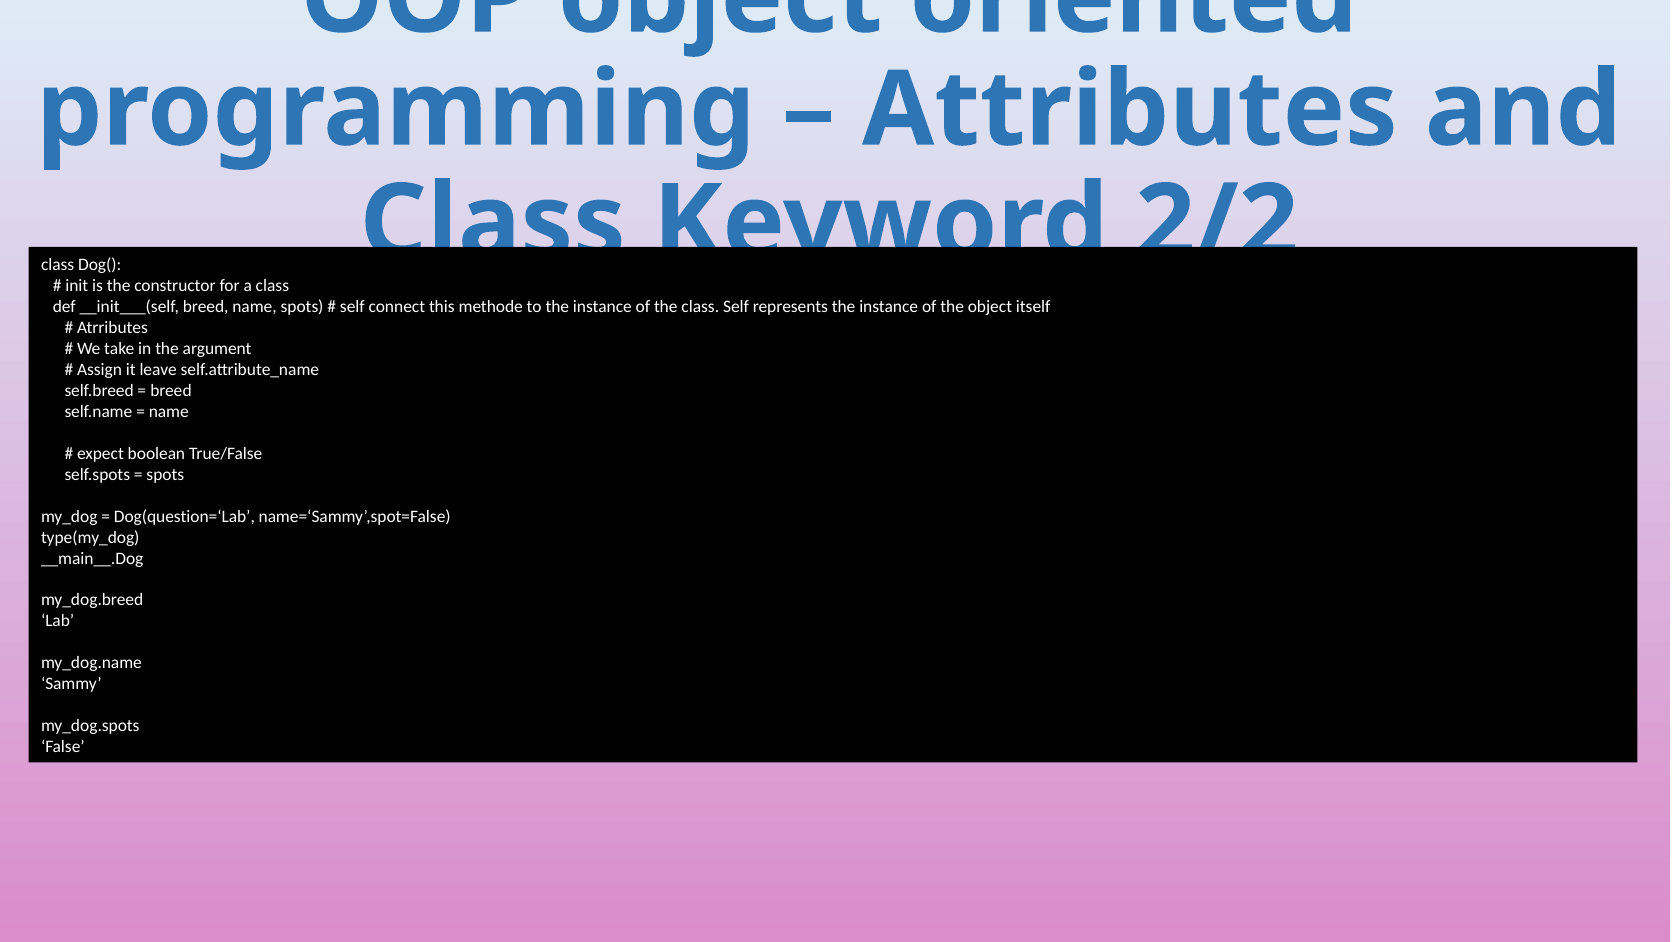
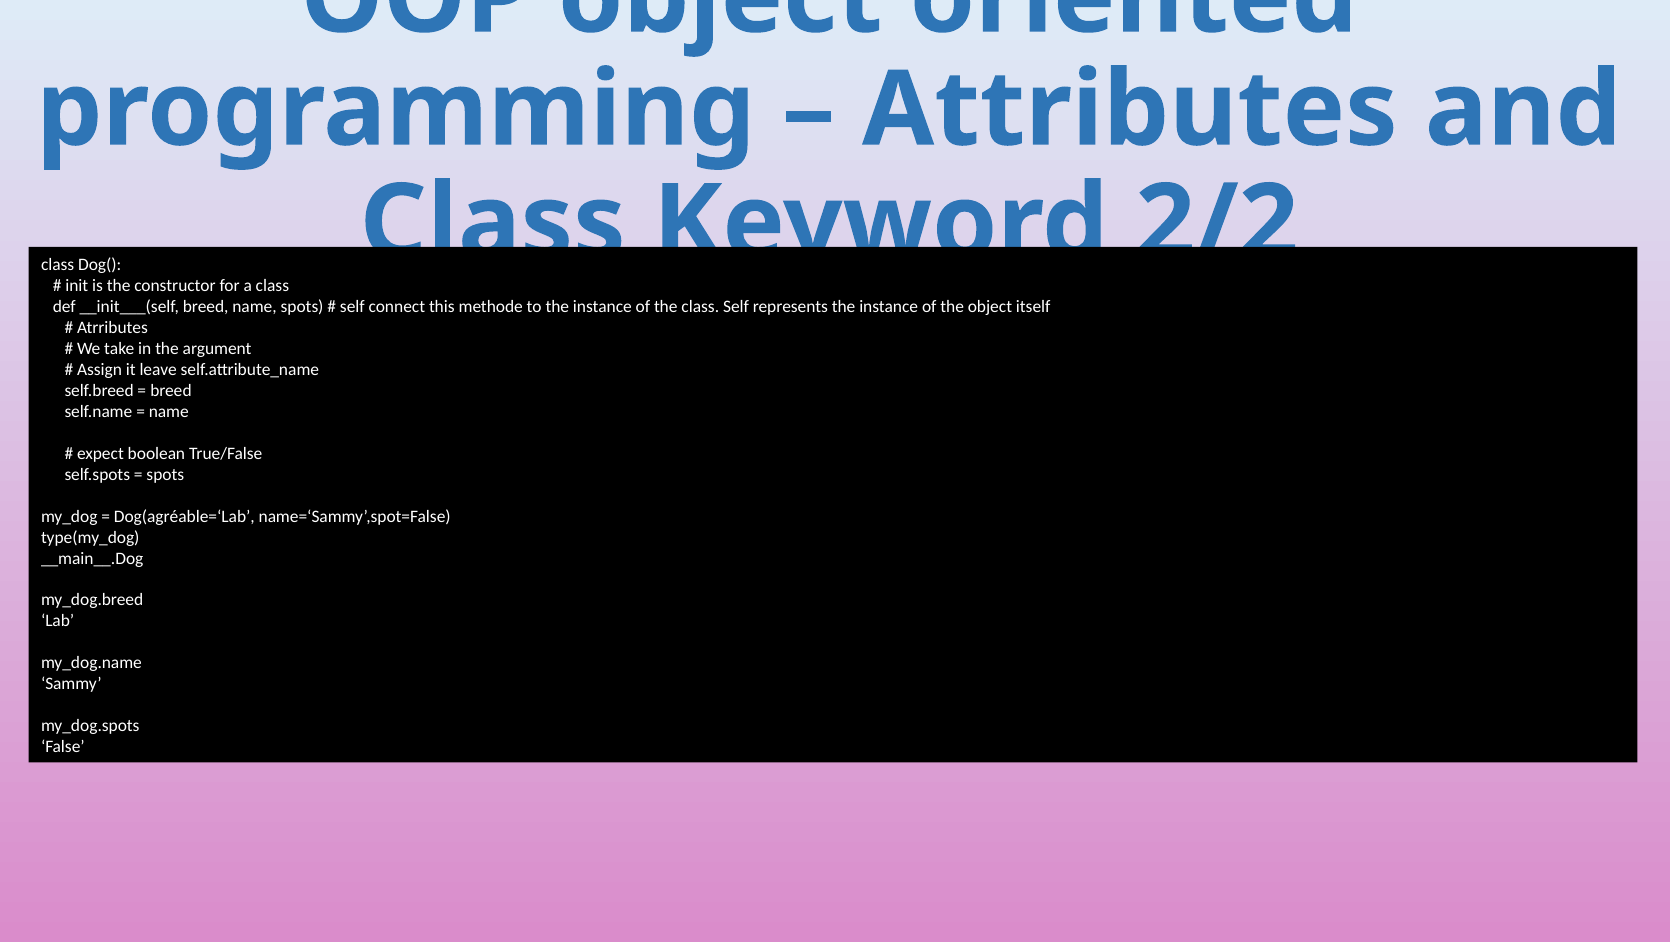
Dog(question=‘Lab: Dog(question=‘Lab -> Dog(agréable=‘Lab (184, 516)
